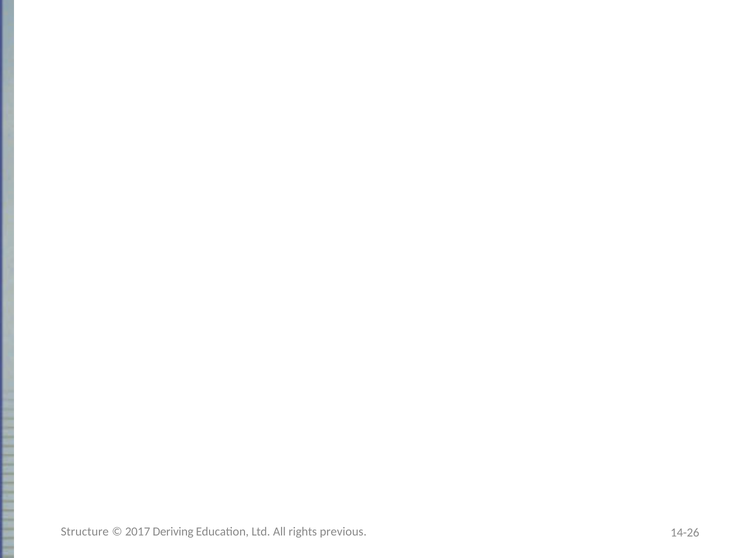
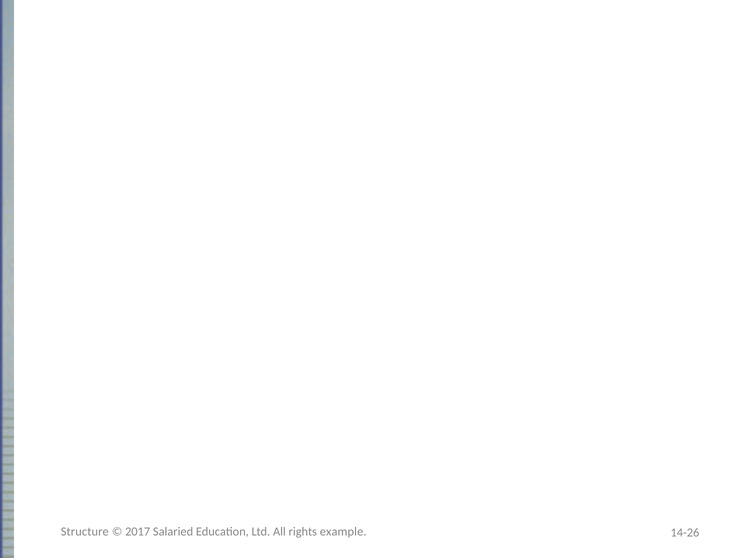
Deriving: Deriving -> Salaried (173, 531)
previous: previous -> example (343, 531)
